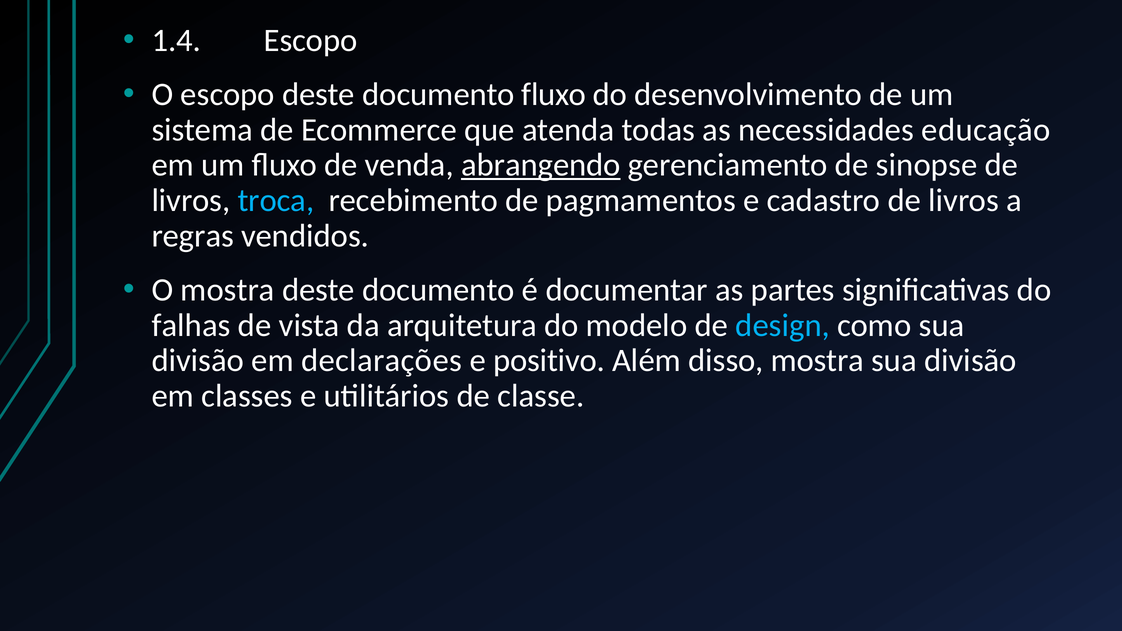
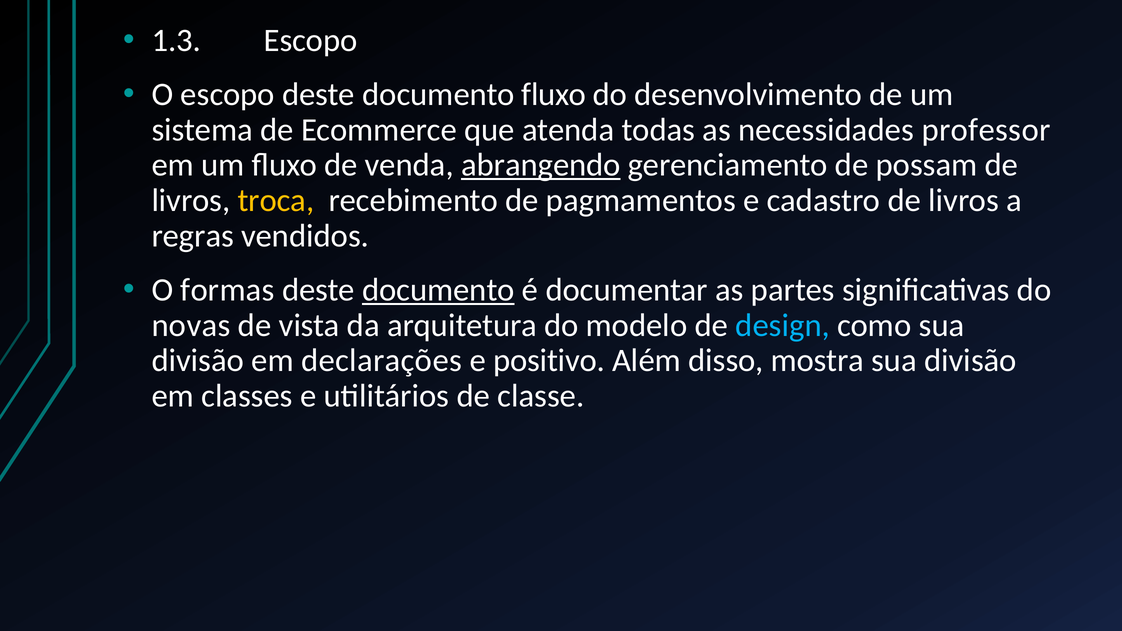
1.4: 1.4 -> 1.3 (176, 40)
educação: educação -> professor (986, 130)
sinopse: sinopse -> possam (927, 165)
troca colour: light blue -> yellow (276, 201)
O mostra: mostra -> formas (227, 290)
documento underline: none -> present (438, 290)
falhas: falhas -> novas (191, 325)
